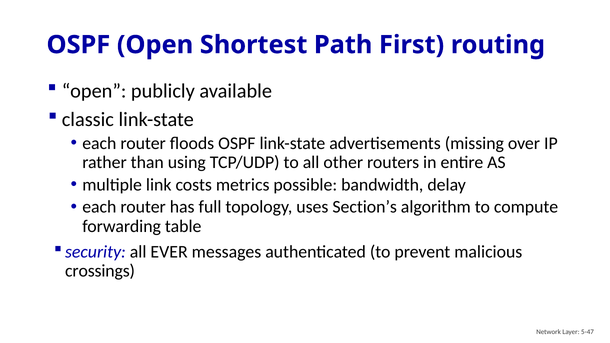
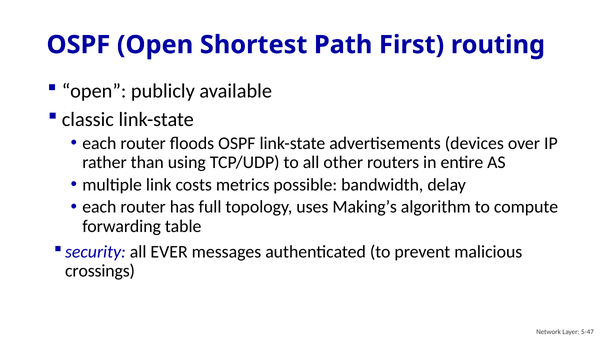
missing: missing -> devices (474, 143)
Section’s: Section’s -> Making’s (365, 207)
